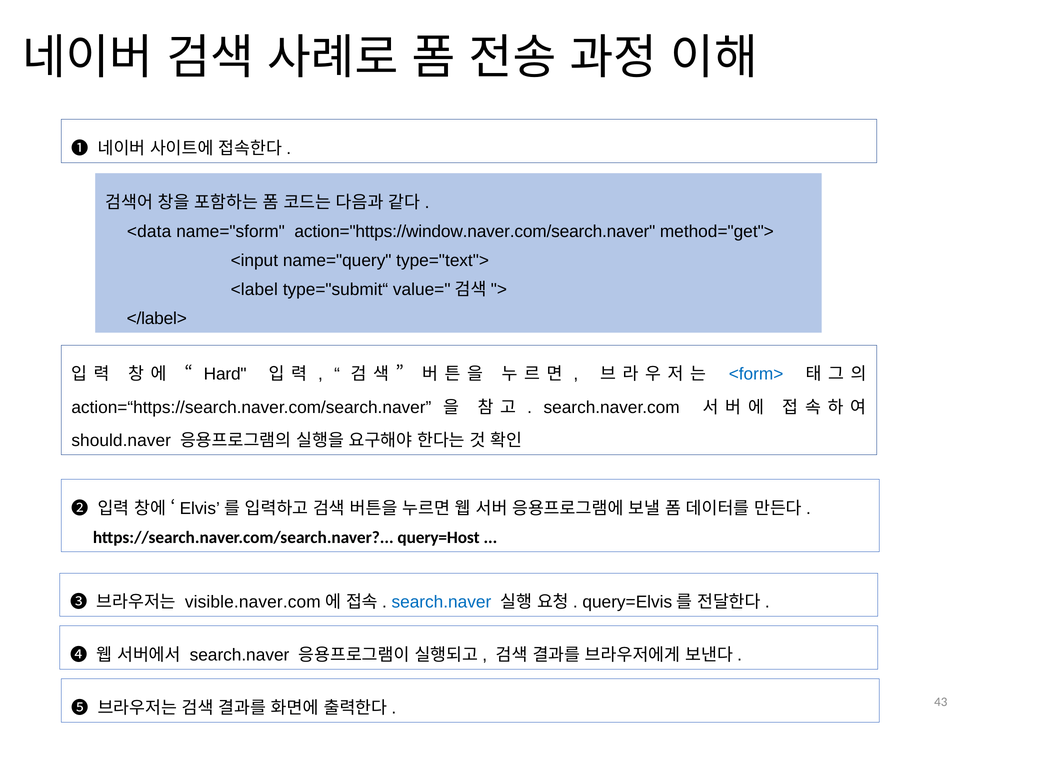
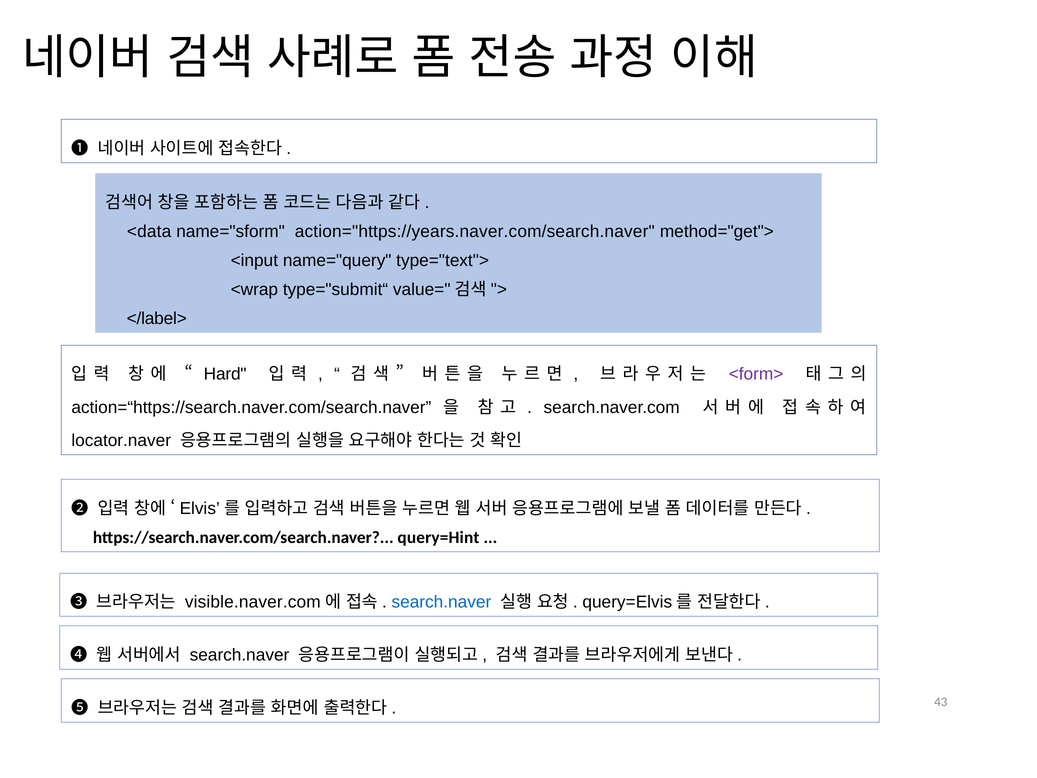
action="https://window.naver.com/search.naver: action="https://window.naver.com/search.naver -> action="https://years.naver.com/search.naver (475, 231)
<label: <label -> <wrap (254, 289)
<form> colour: blue -> purple (756, 374)
should.naver: should.naver -> locator.naver (121, 440)
query=Host: query=Host -> query=Hint (438, 537)
